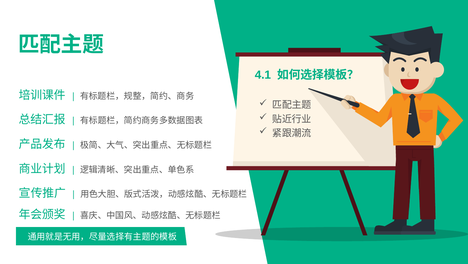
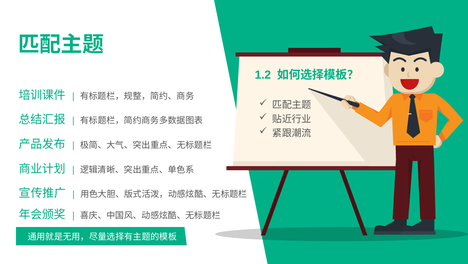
4.1: 4.1 -> 1.2 (263, 75)
